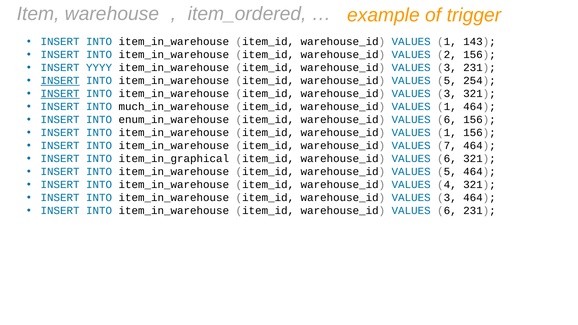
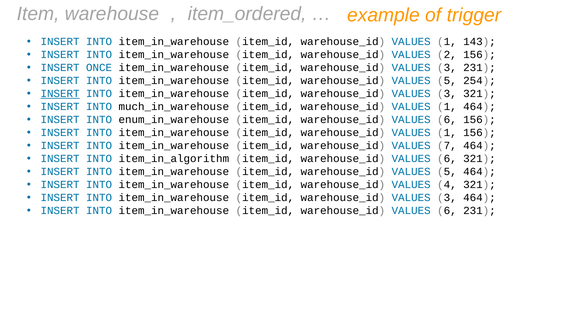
YYYY: YYYY -> ONCE (99, 68)
INSERT underline: present -> none (60, 81)
item_in_graphical: item_in_graphical -> item_in_algorithm (174, 159)
